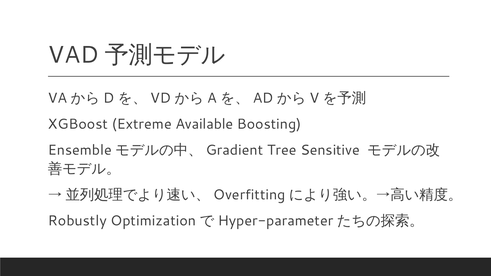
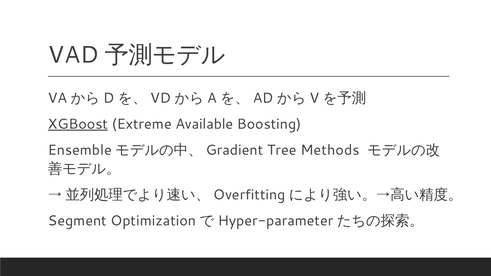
XGBoost underline: none -> present (78, 124)
Sensitive: Sensitive -> Methods (330, 150)
Robustly: Robustly -> Segment (77, 221)
